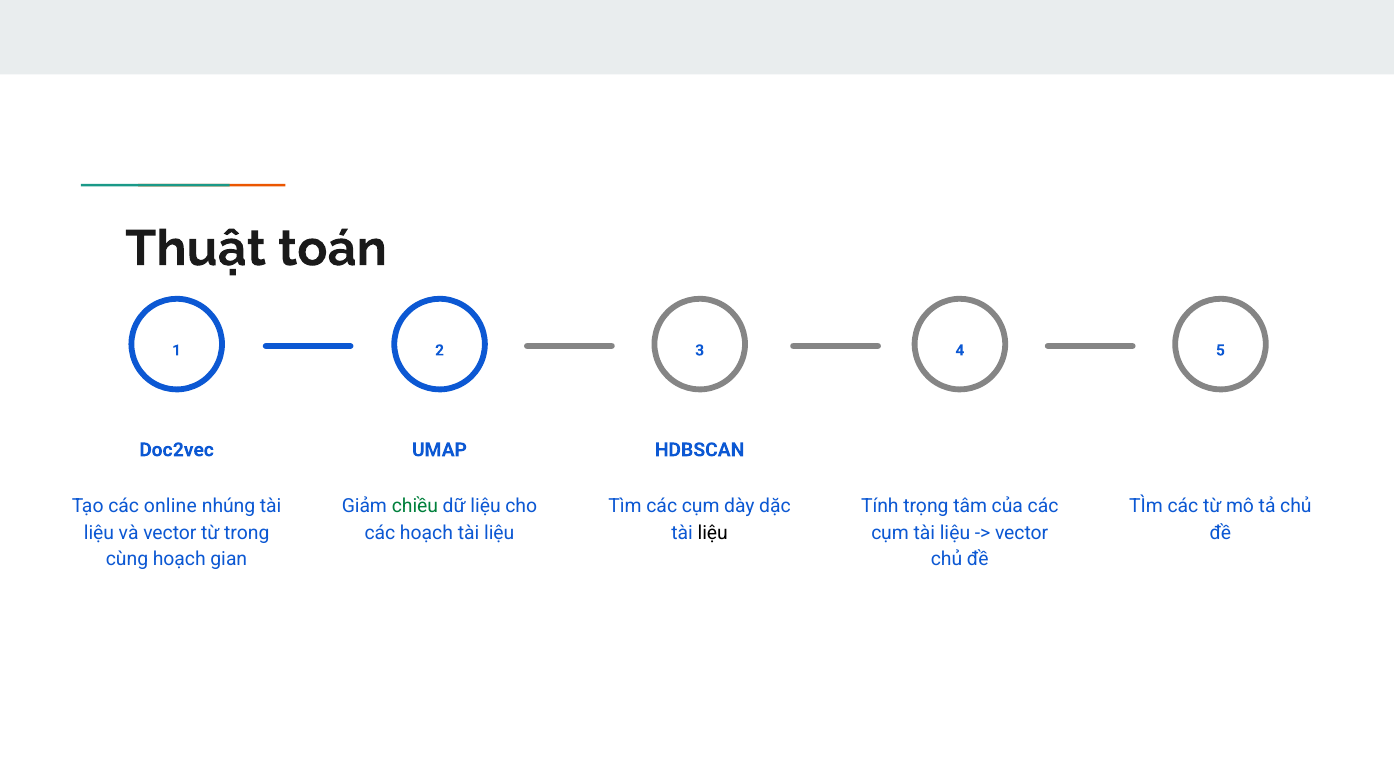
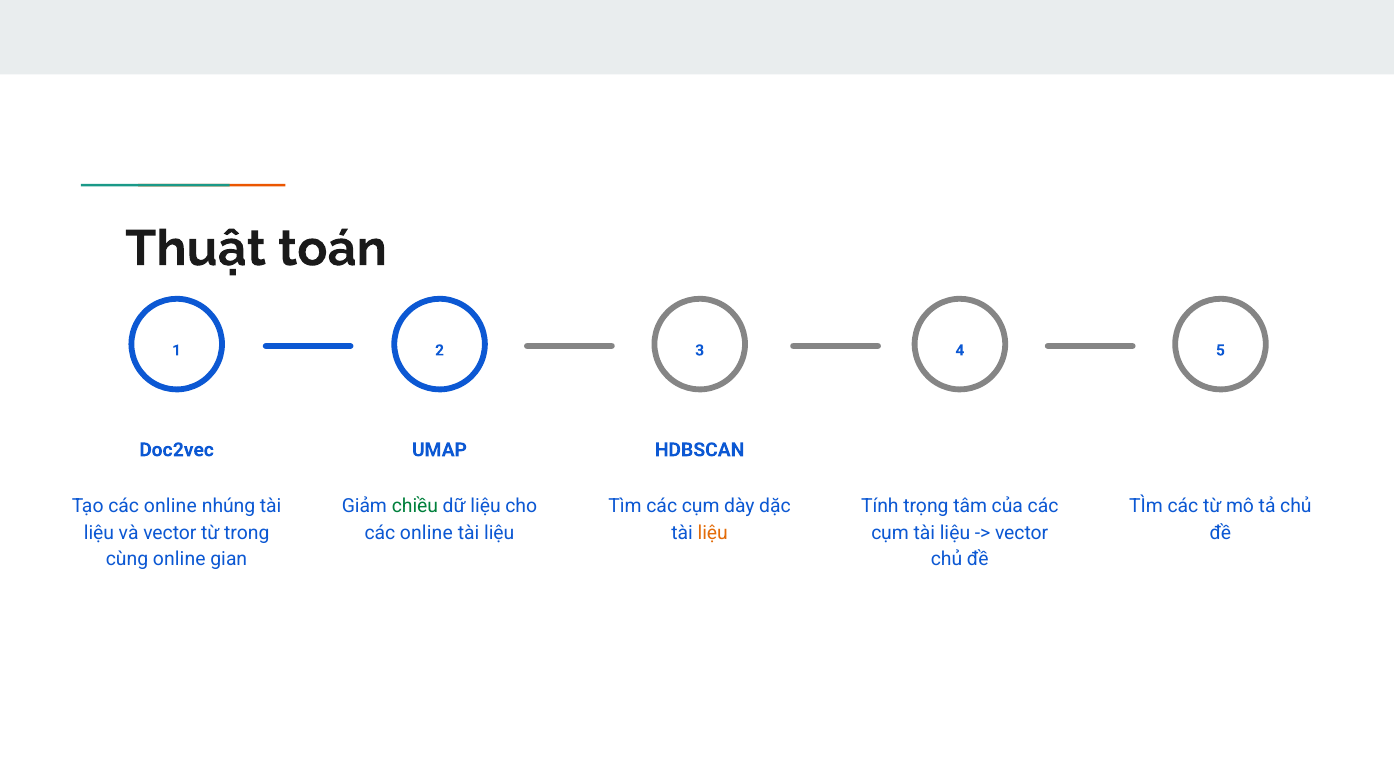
hoạch: hoạch -> online (426, 533)
liệu colour: black -> orange (713, 533)
cùng hoạch: hoạch -> online (179, 560)
